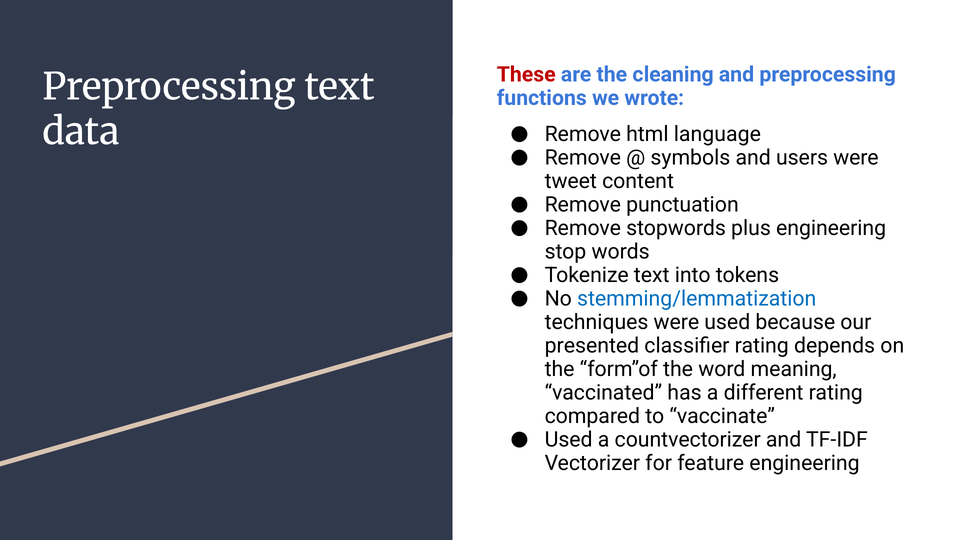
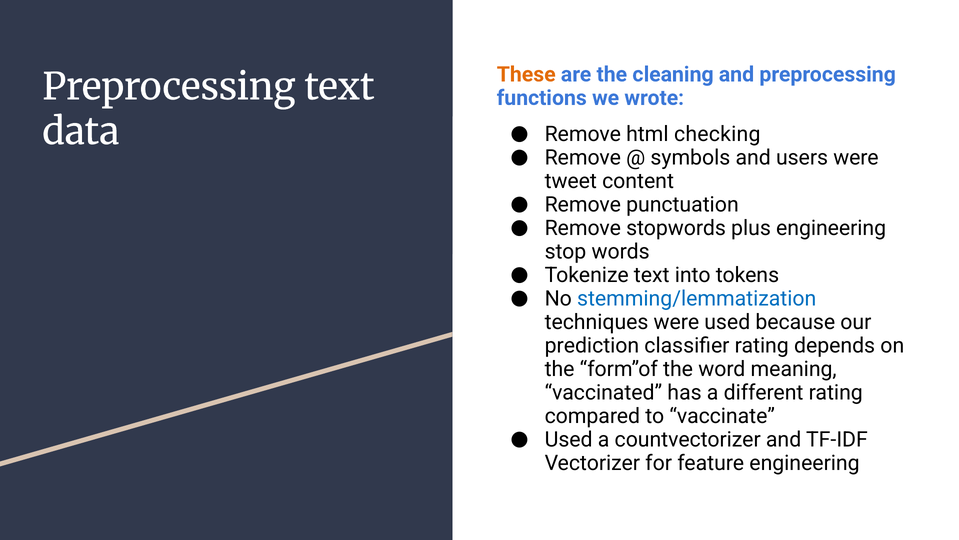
These colour: red -> orange (526, 74)
language: language -> checking (717, 134)
presented: presented -> prediction (592, 345)
